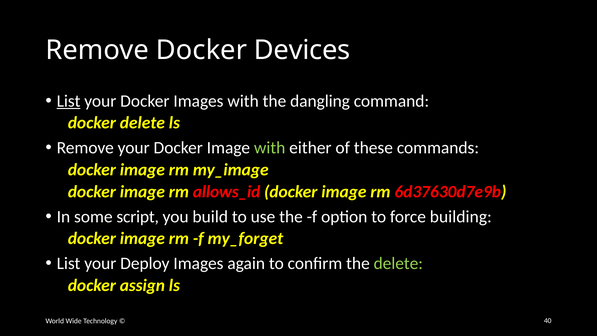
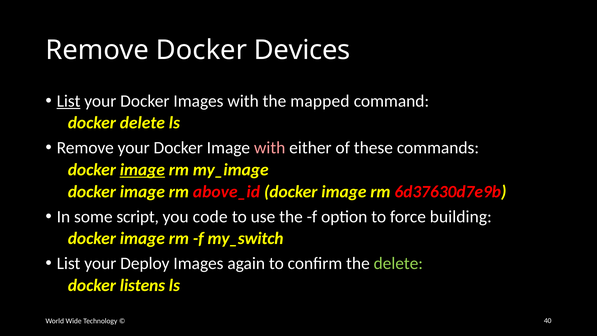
dangling: dangling -> mapped (320, 101)
with colour: light green -> pink (270, 148)
image underline: none -> present (142, 170)
allows_id: allows_id -> above_id (226, 192)
build: build -> code (210, 217)
my_forget: my_forget -> my_switch (246, 238)
assign: assign -> listens (142, 285)
